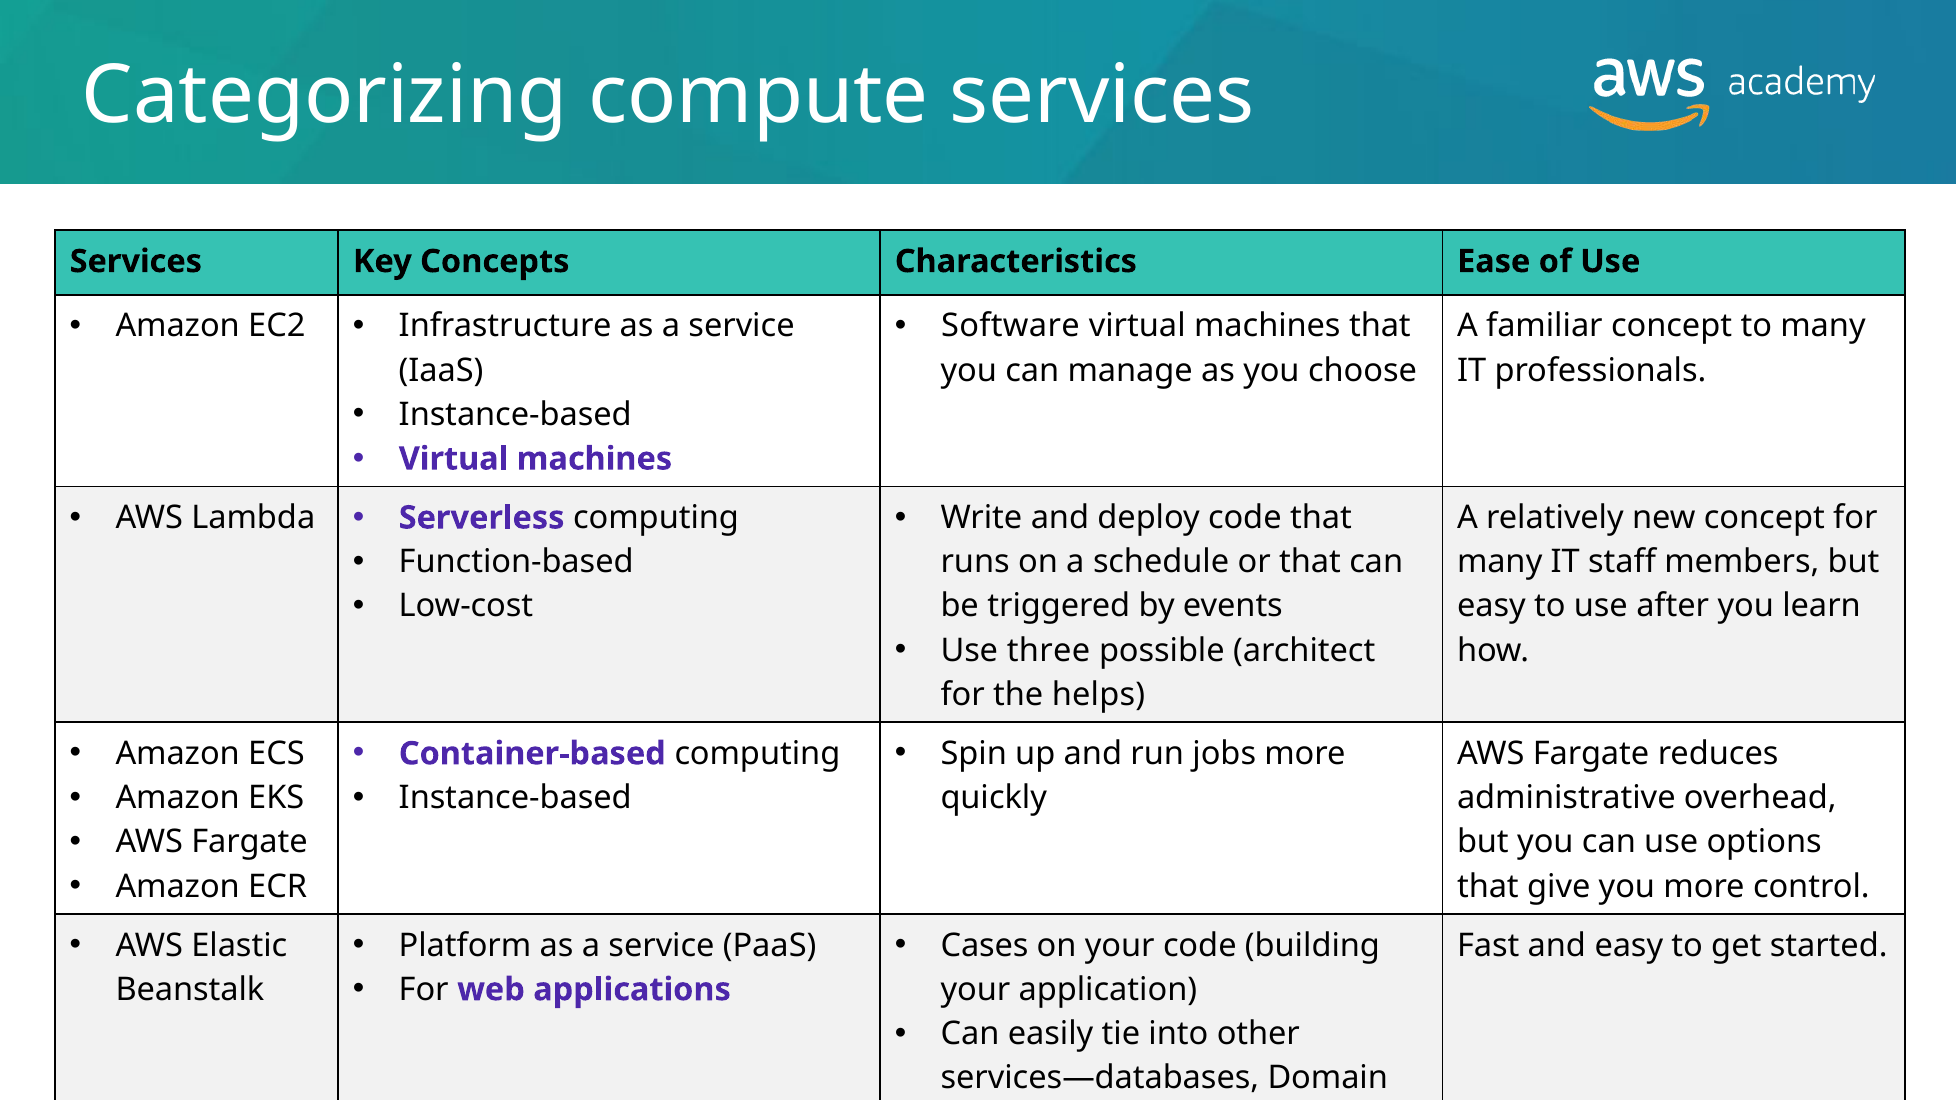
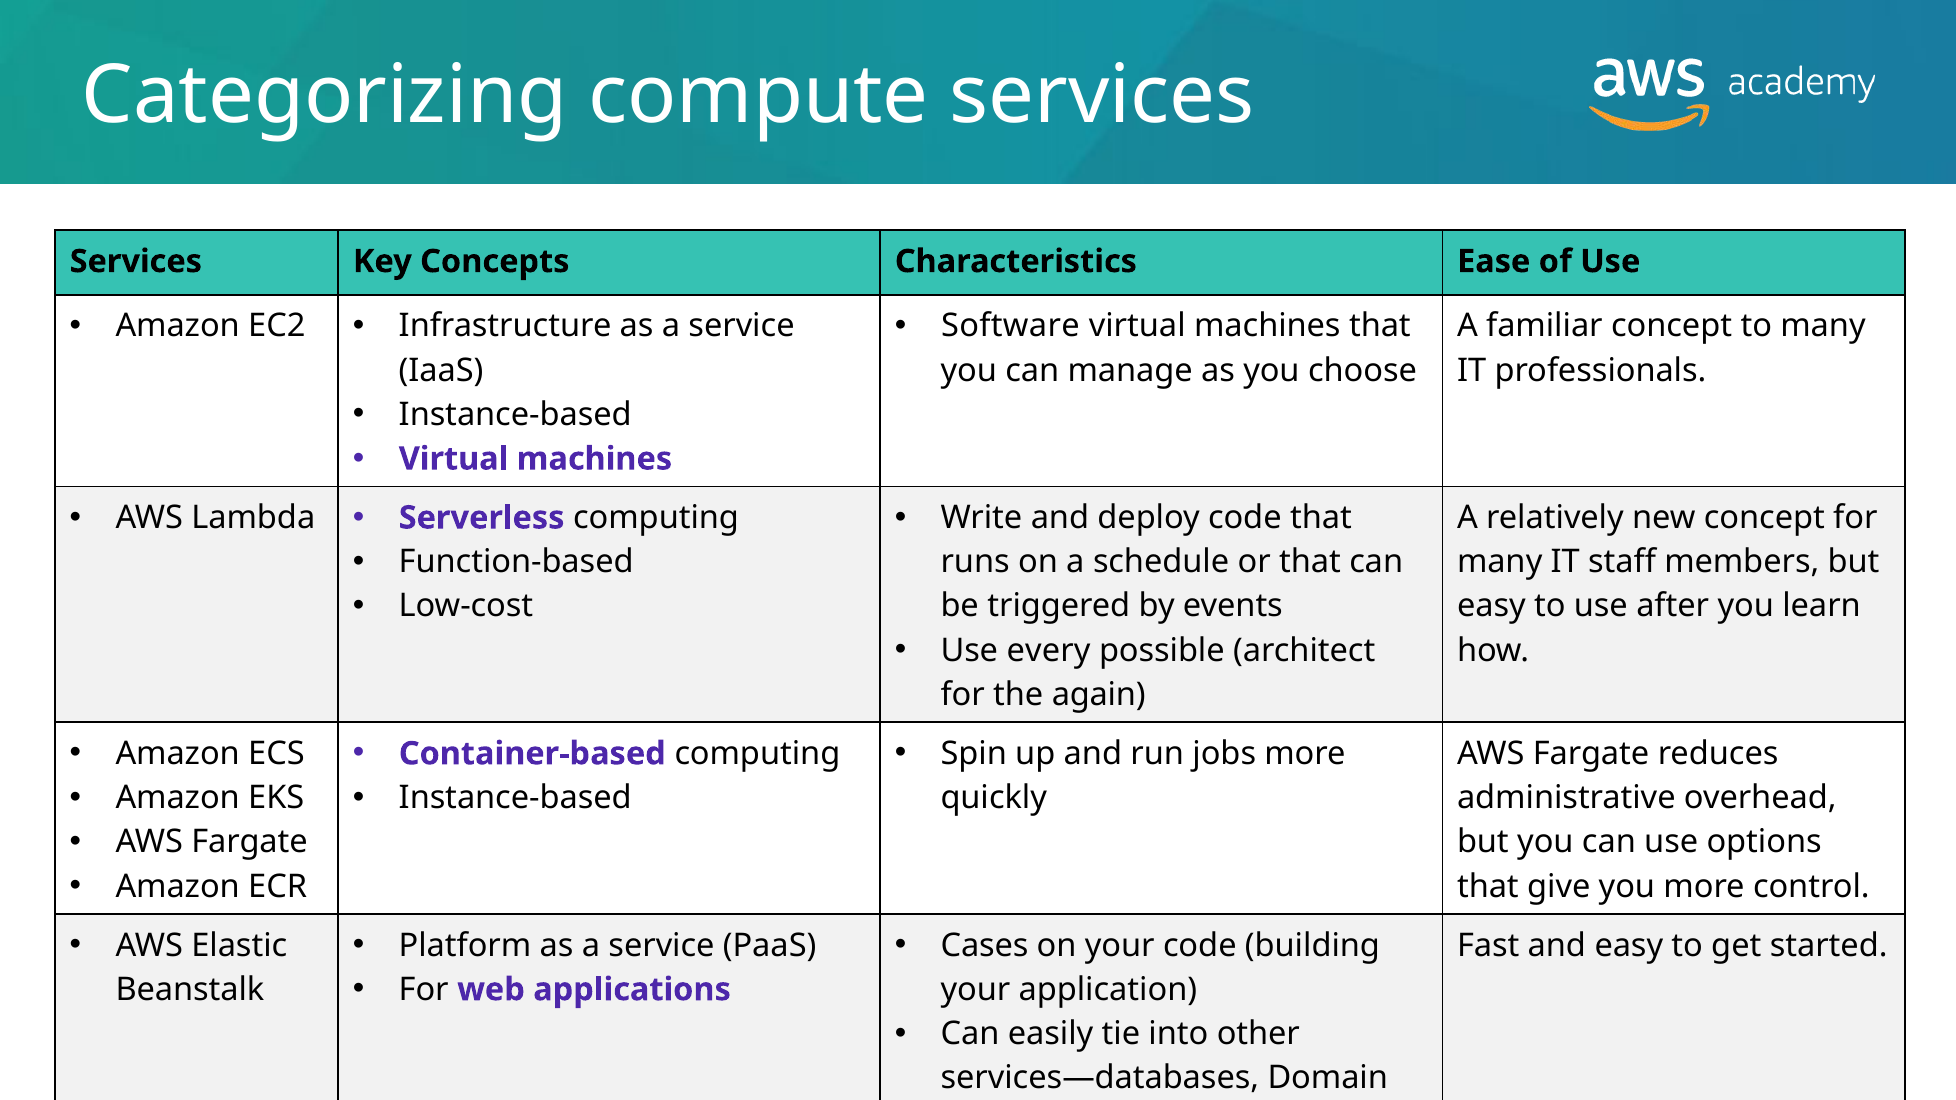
three: three -> every (1049, 651)
helps: helps -> again (1099, 695)
